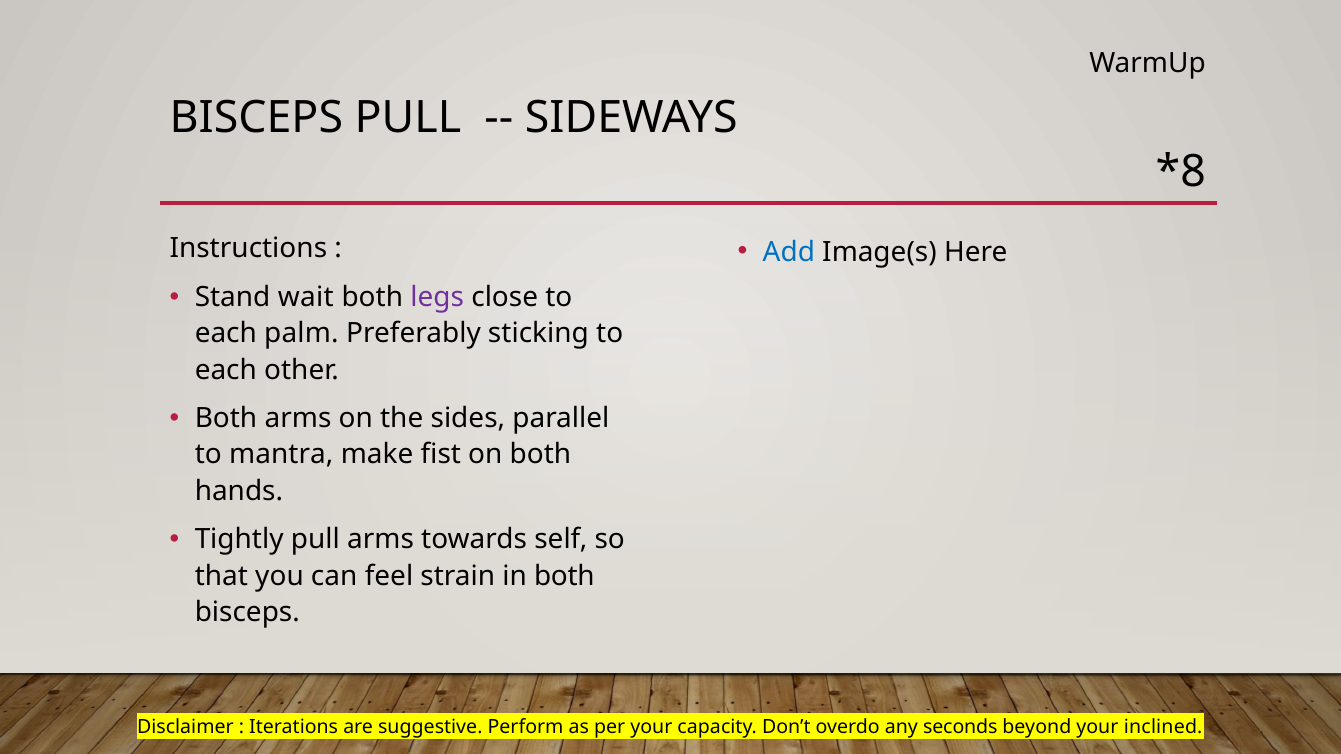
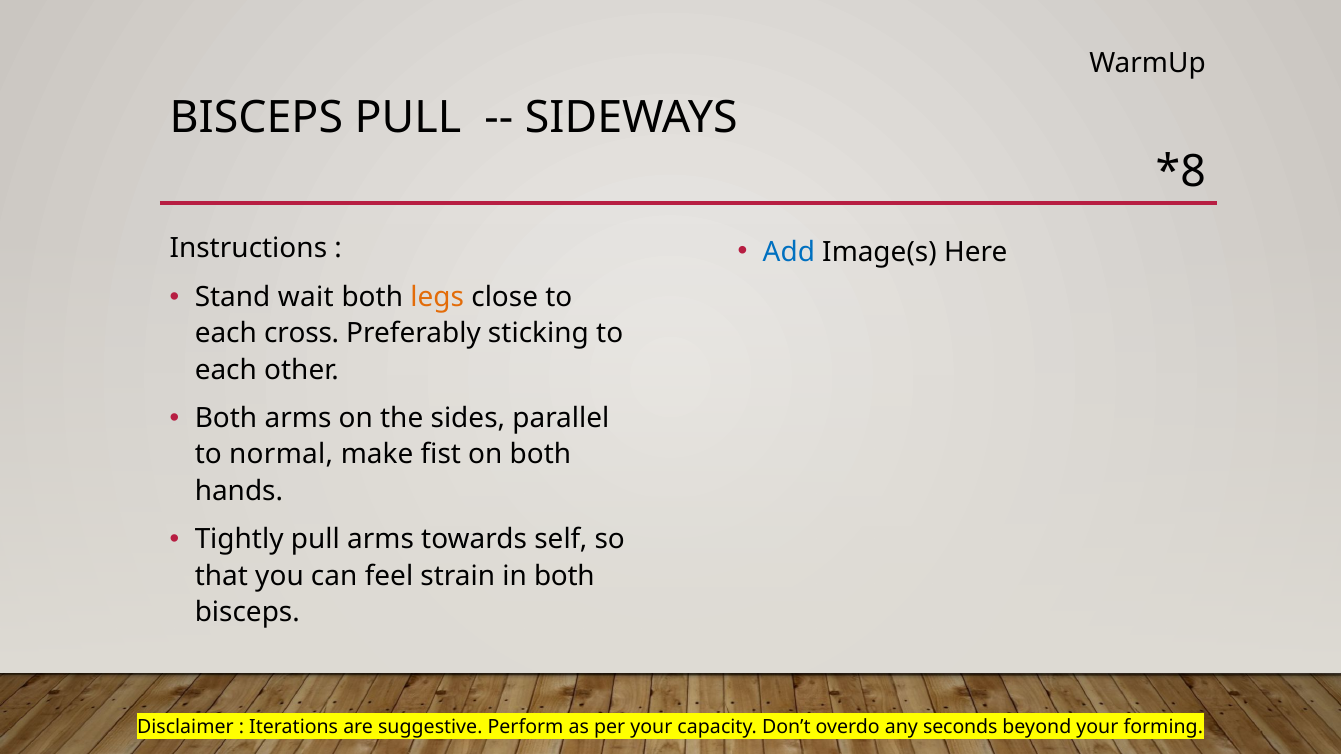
legs colour: purple -> orange (437, 298)
palm: palm -> cross (302, 334)
mantra: mantra -> normal (281, 455)
inclined: inclined -> forming (1163, 727)
